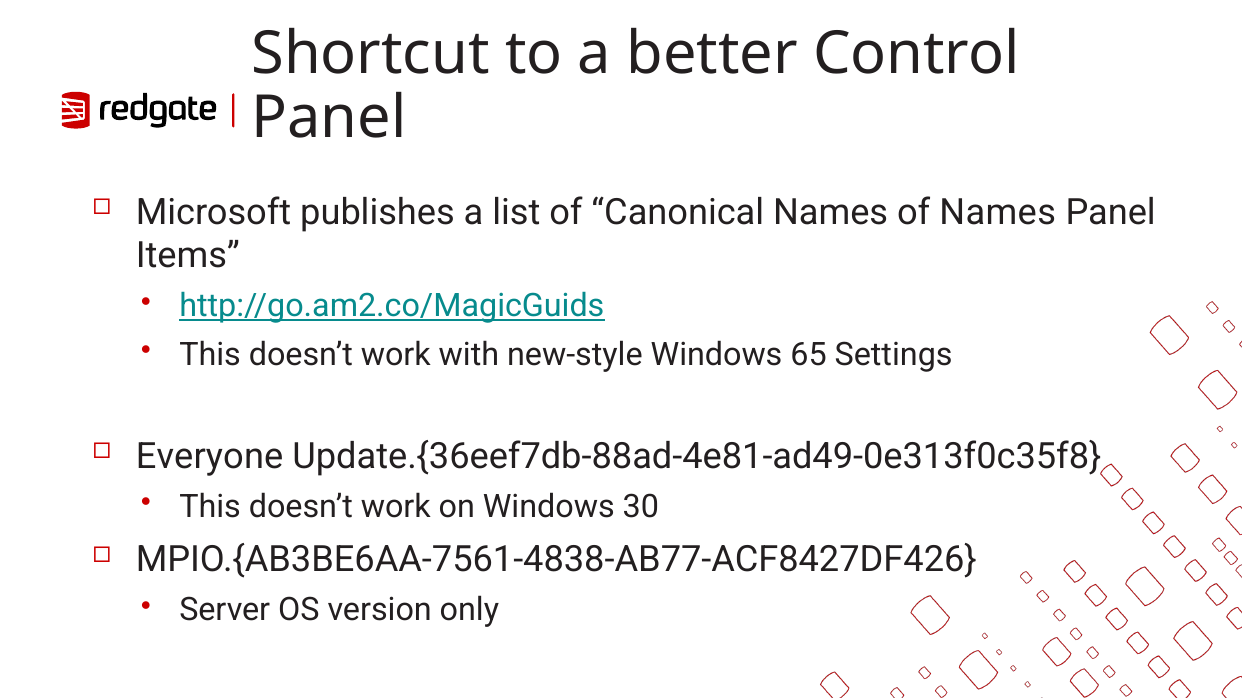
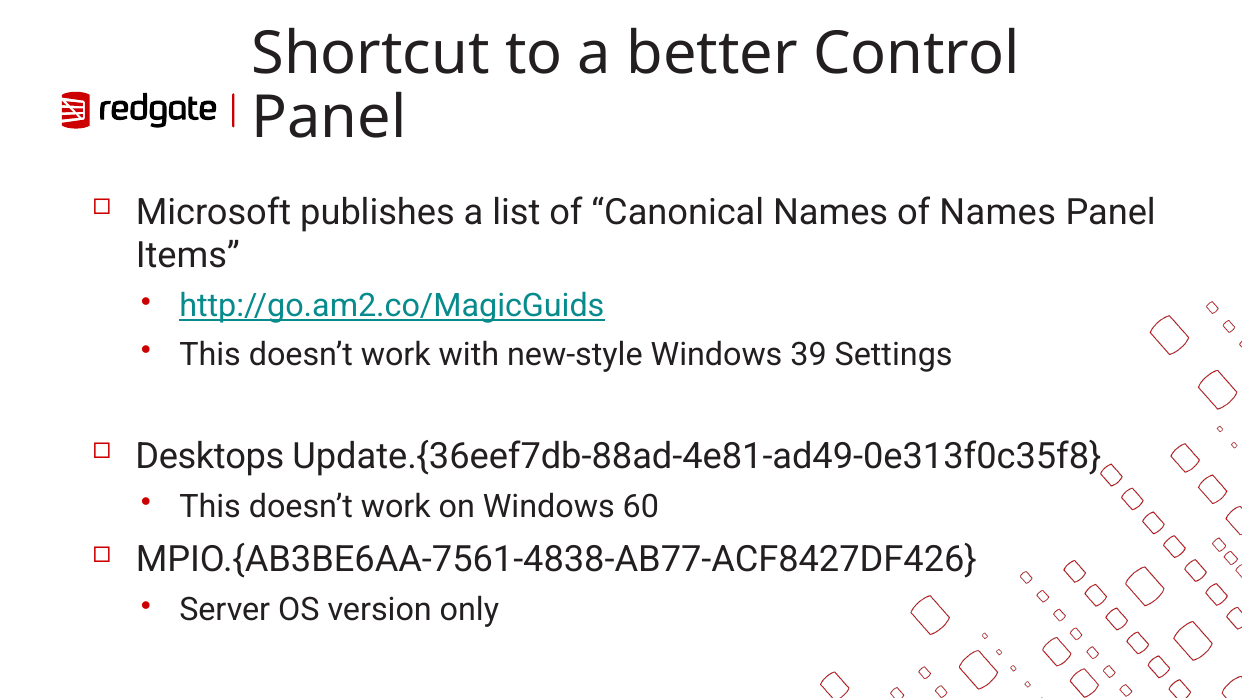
65: 65 -> 39 (809, 355)
Everyone: Everyone -> Desktops (210, 457)
30: 30 -> 60 (641, 507)
